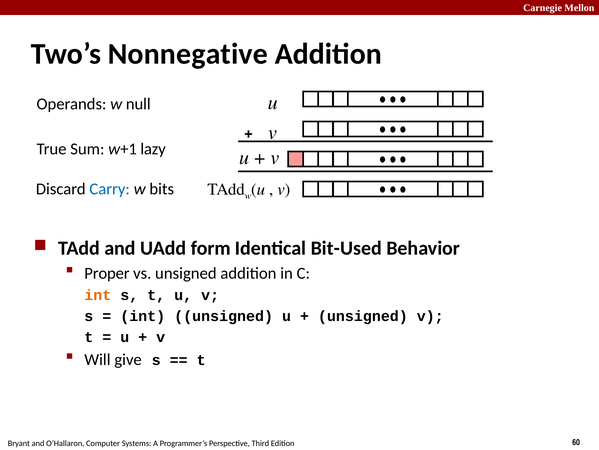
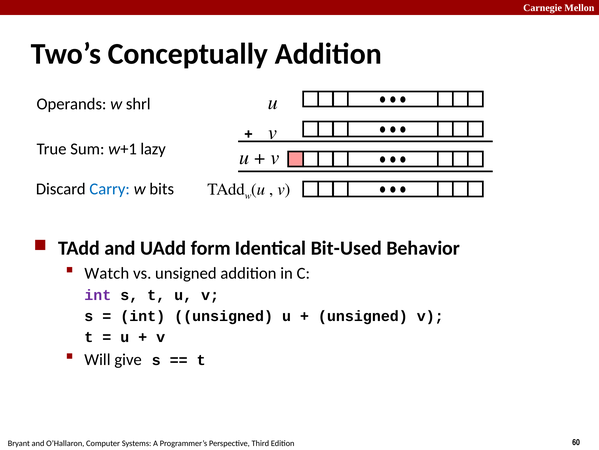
Nonnegative: Nonnegative -> Conceptually (188, 54)
null: null -> shrl (138, 104)
Proper: Proper -> Watch (107, 273)
int colour: orange -> purple (98, 295)
